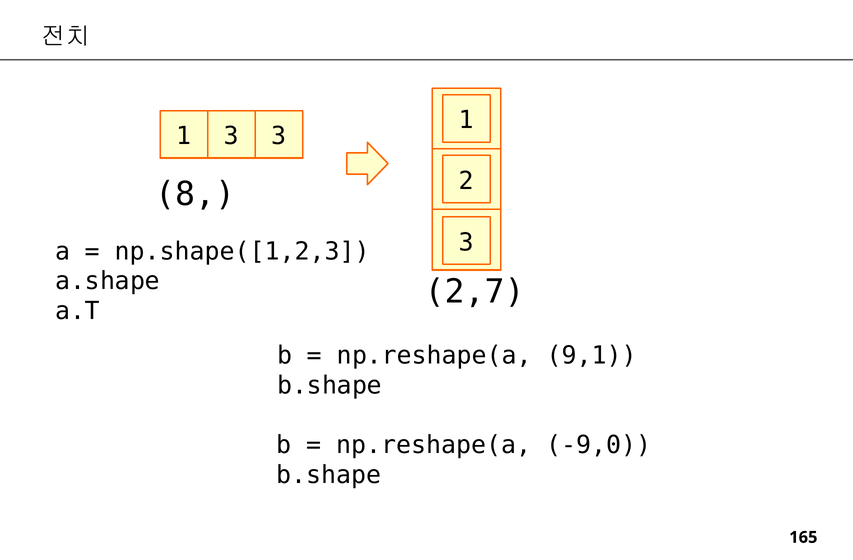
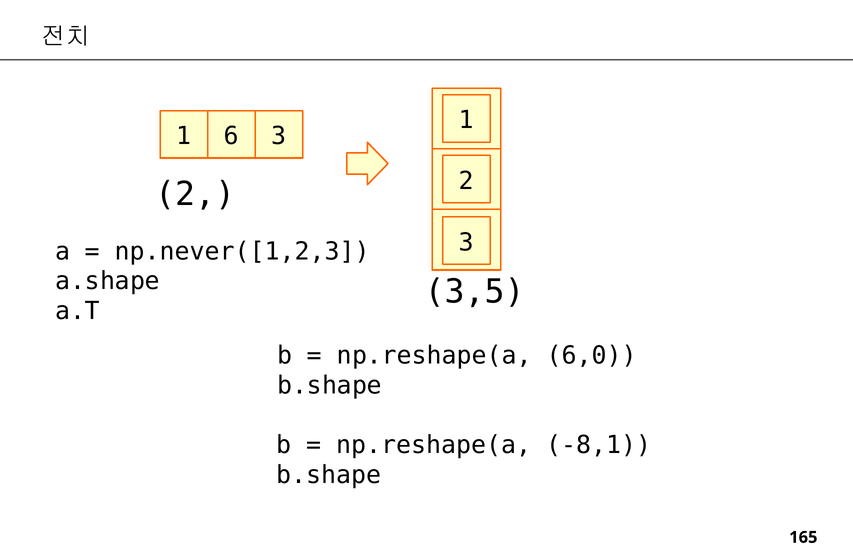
1 3: 3 -> 6 (231, 136)
8: 8 -> 2 (195, 194)
np.shape([1,2,3: np.shape([1,2,3 -> np.never([1,2,3 (242, 251)
2,7: 2,7 -> 3,5 (475, 292)
9,1: 9,1 -> 6,0 (592, 356)
-9,0: -9,0 -> -8,1 (599, 445)
